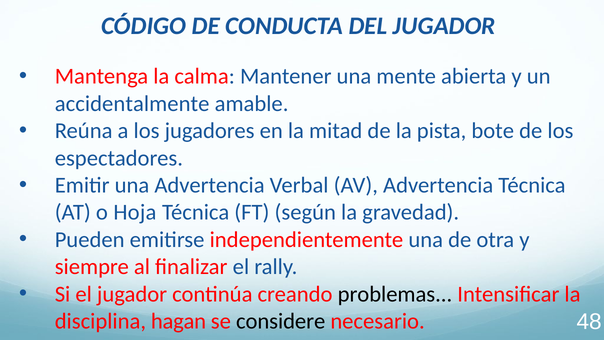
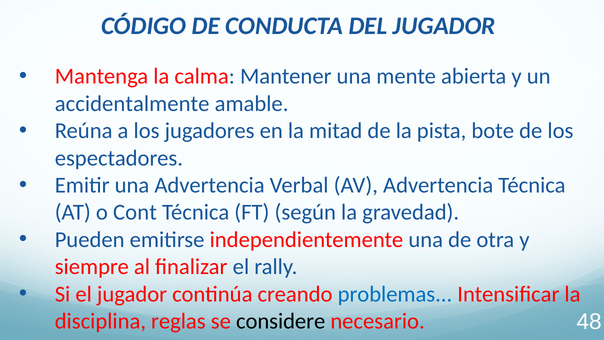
Hoja: Hoja -> Cont (135, 212)
problemas colour: black -> blue (395, 294)
hagan: hagan -> reglas (178, 321)
